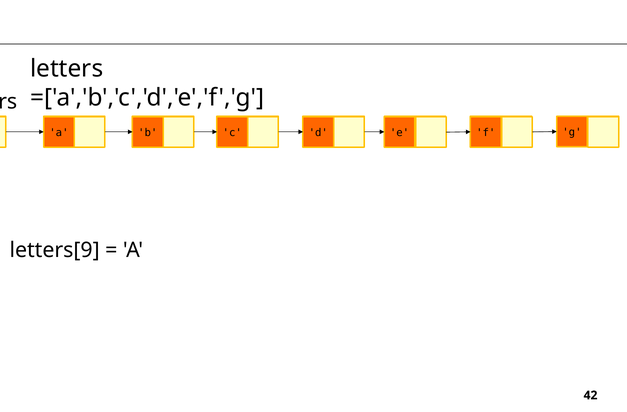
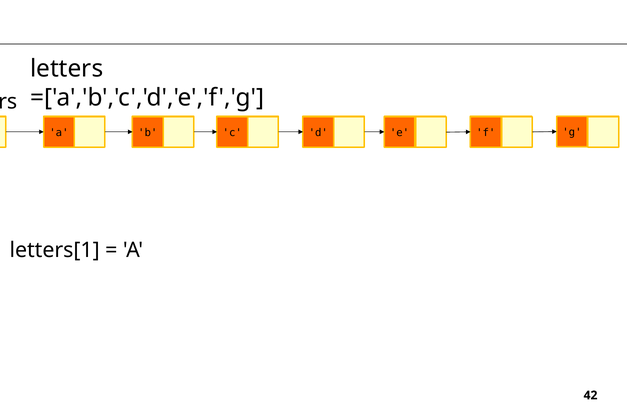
letters[9: letters[9 -> letters[1 (55, 250)
